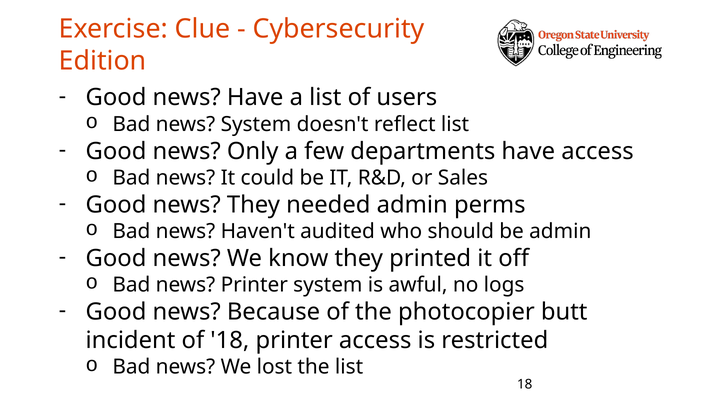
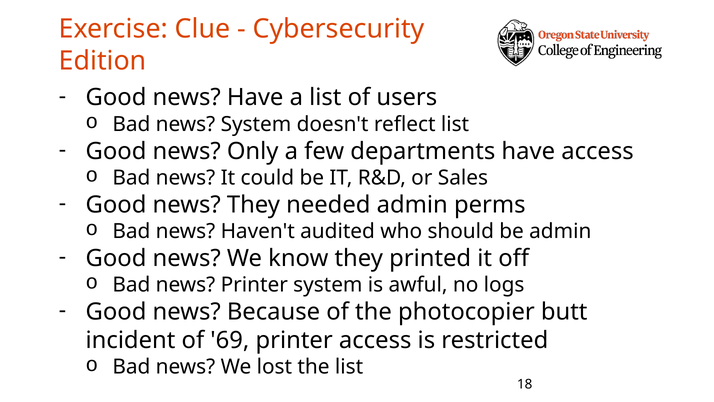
of 18: 18 -> 69 (230, 340)
